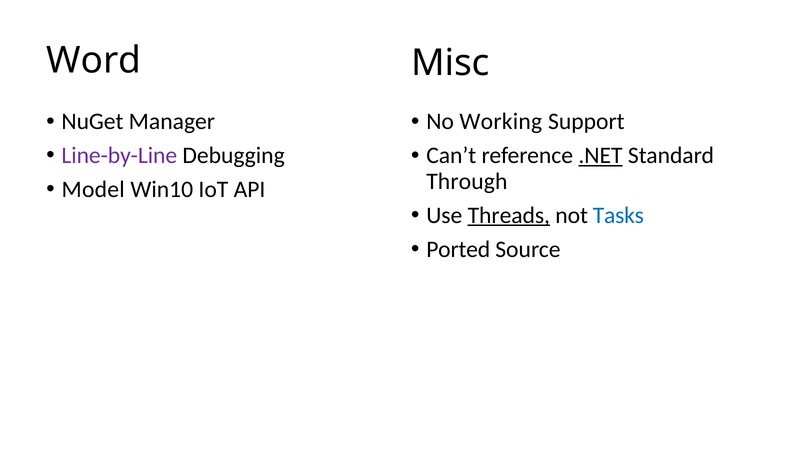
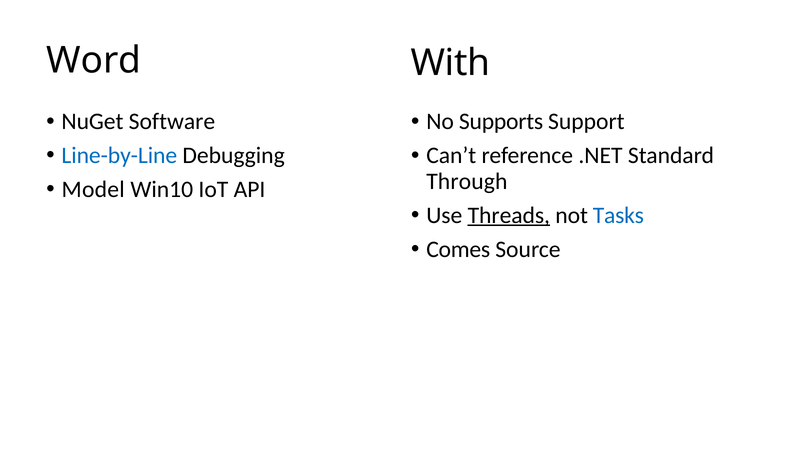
Misc: Misc -> With (450, 63)
Manager: Manager -> Software (172, 122)
Working: Working -> Supports (501, 122)
Line-by-Line colour: purple -> blue (119, 155)
.NET underline: present -> none (601, 156)
Ported: Ported -> Comes (458, 249)
